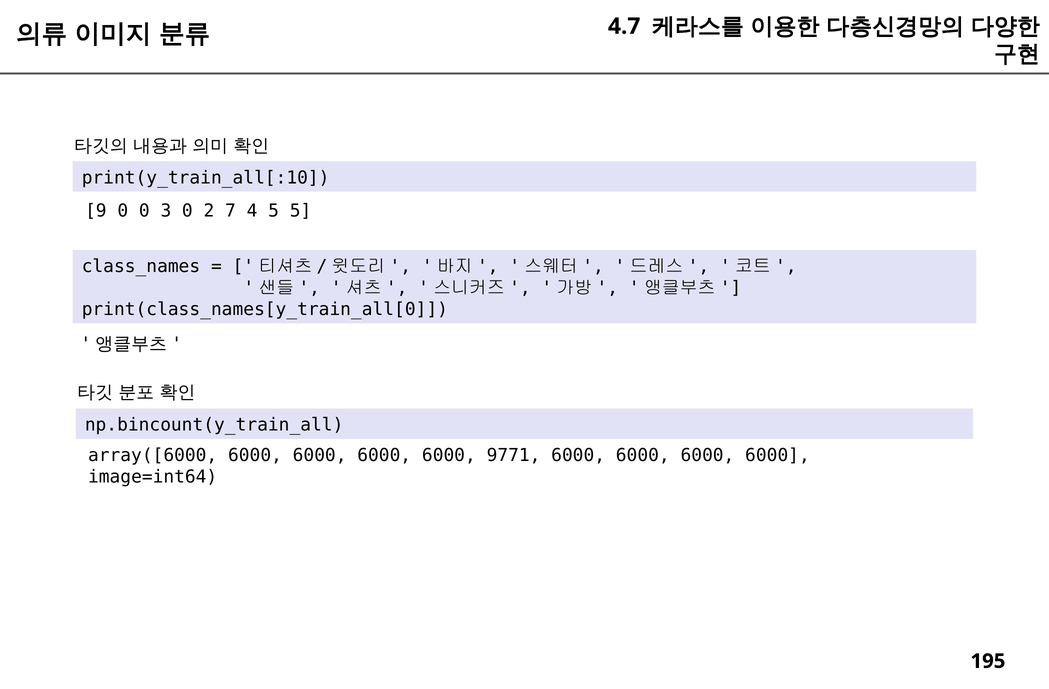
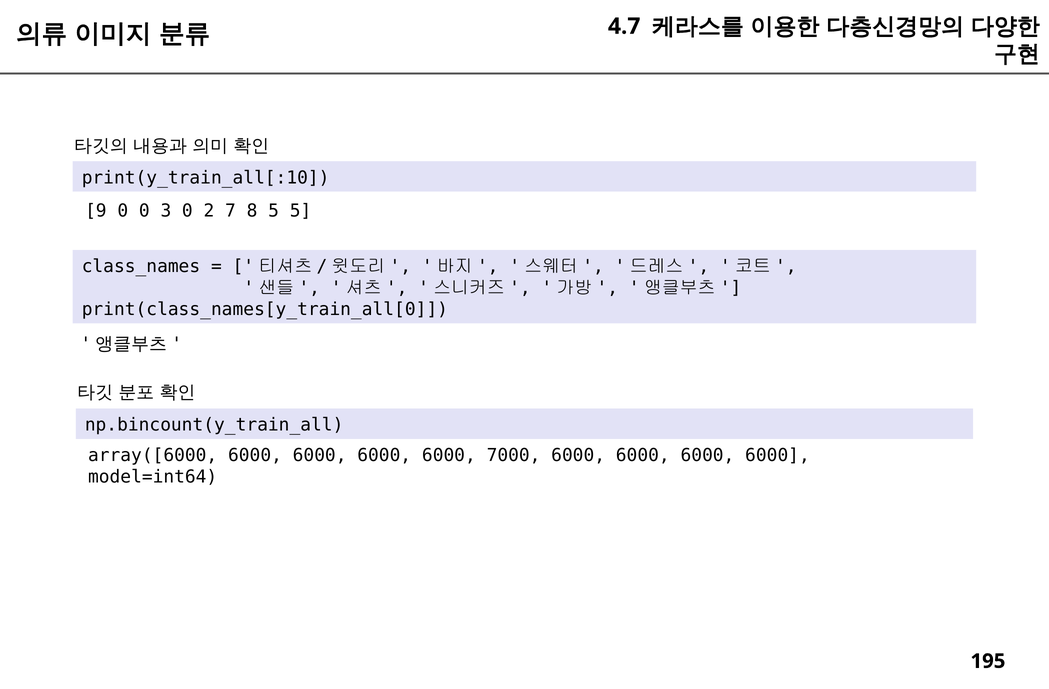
4: 4 -> 8 (252, 211)
9771: 9771 -> 7000 (514, 456)
image=int64: image=int64 -> model=int64 (153, 477)
